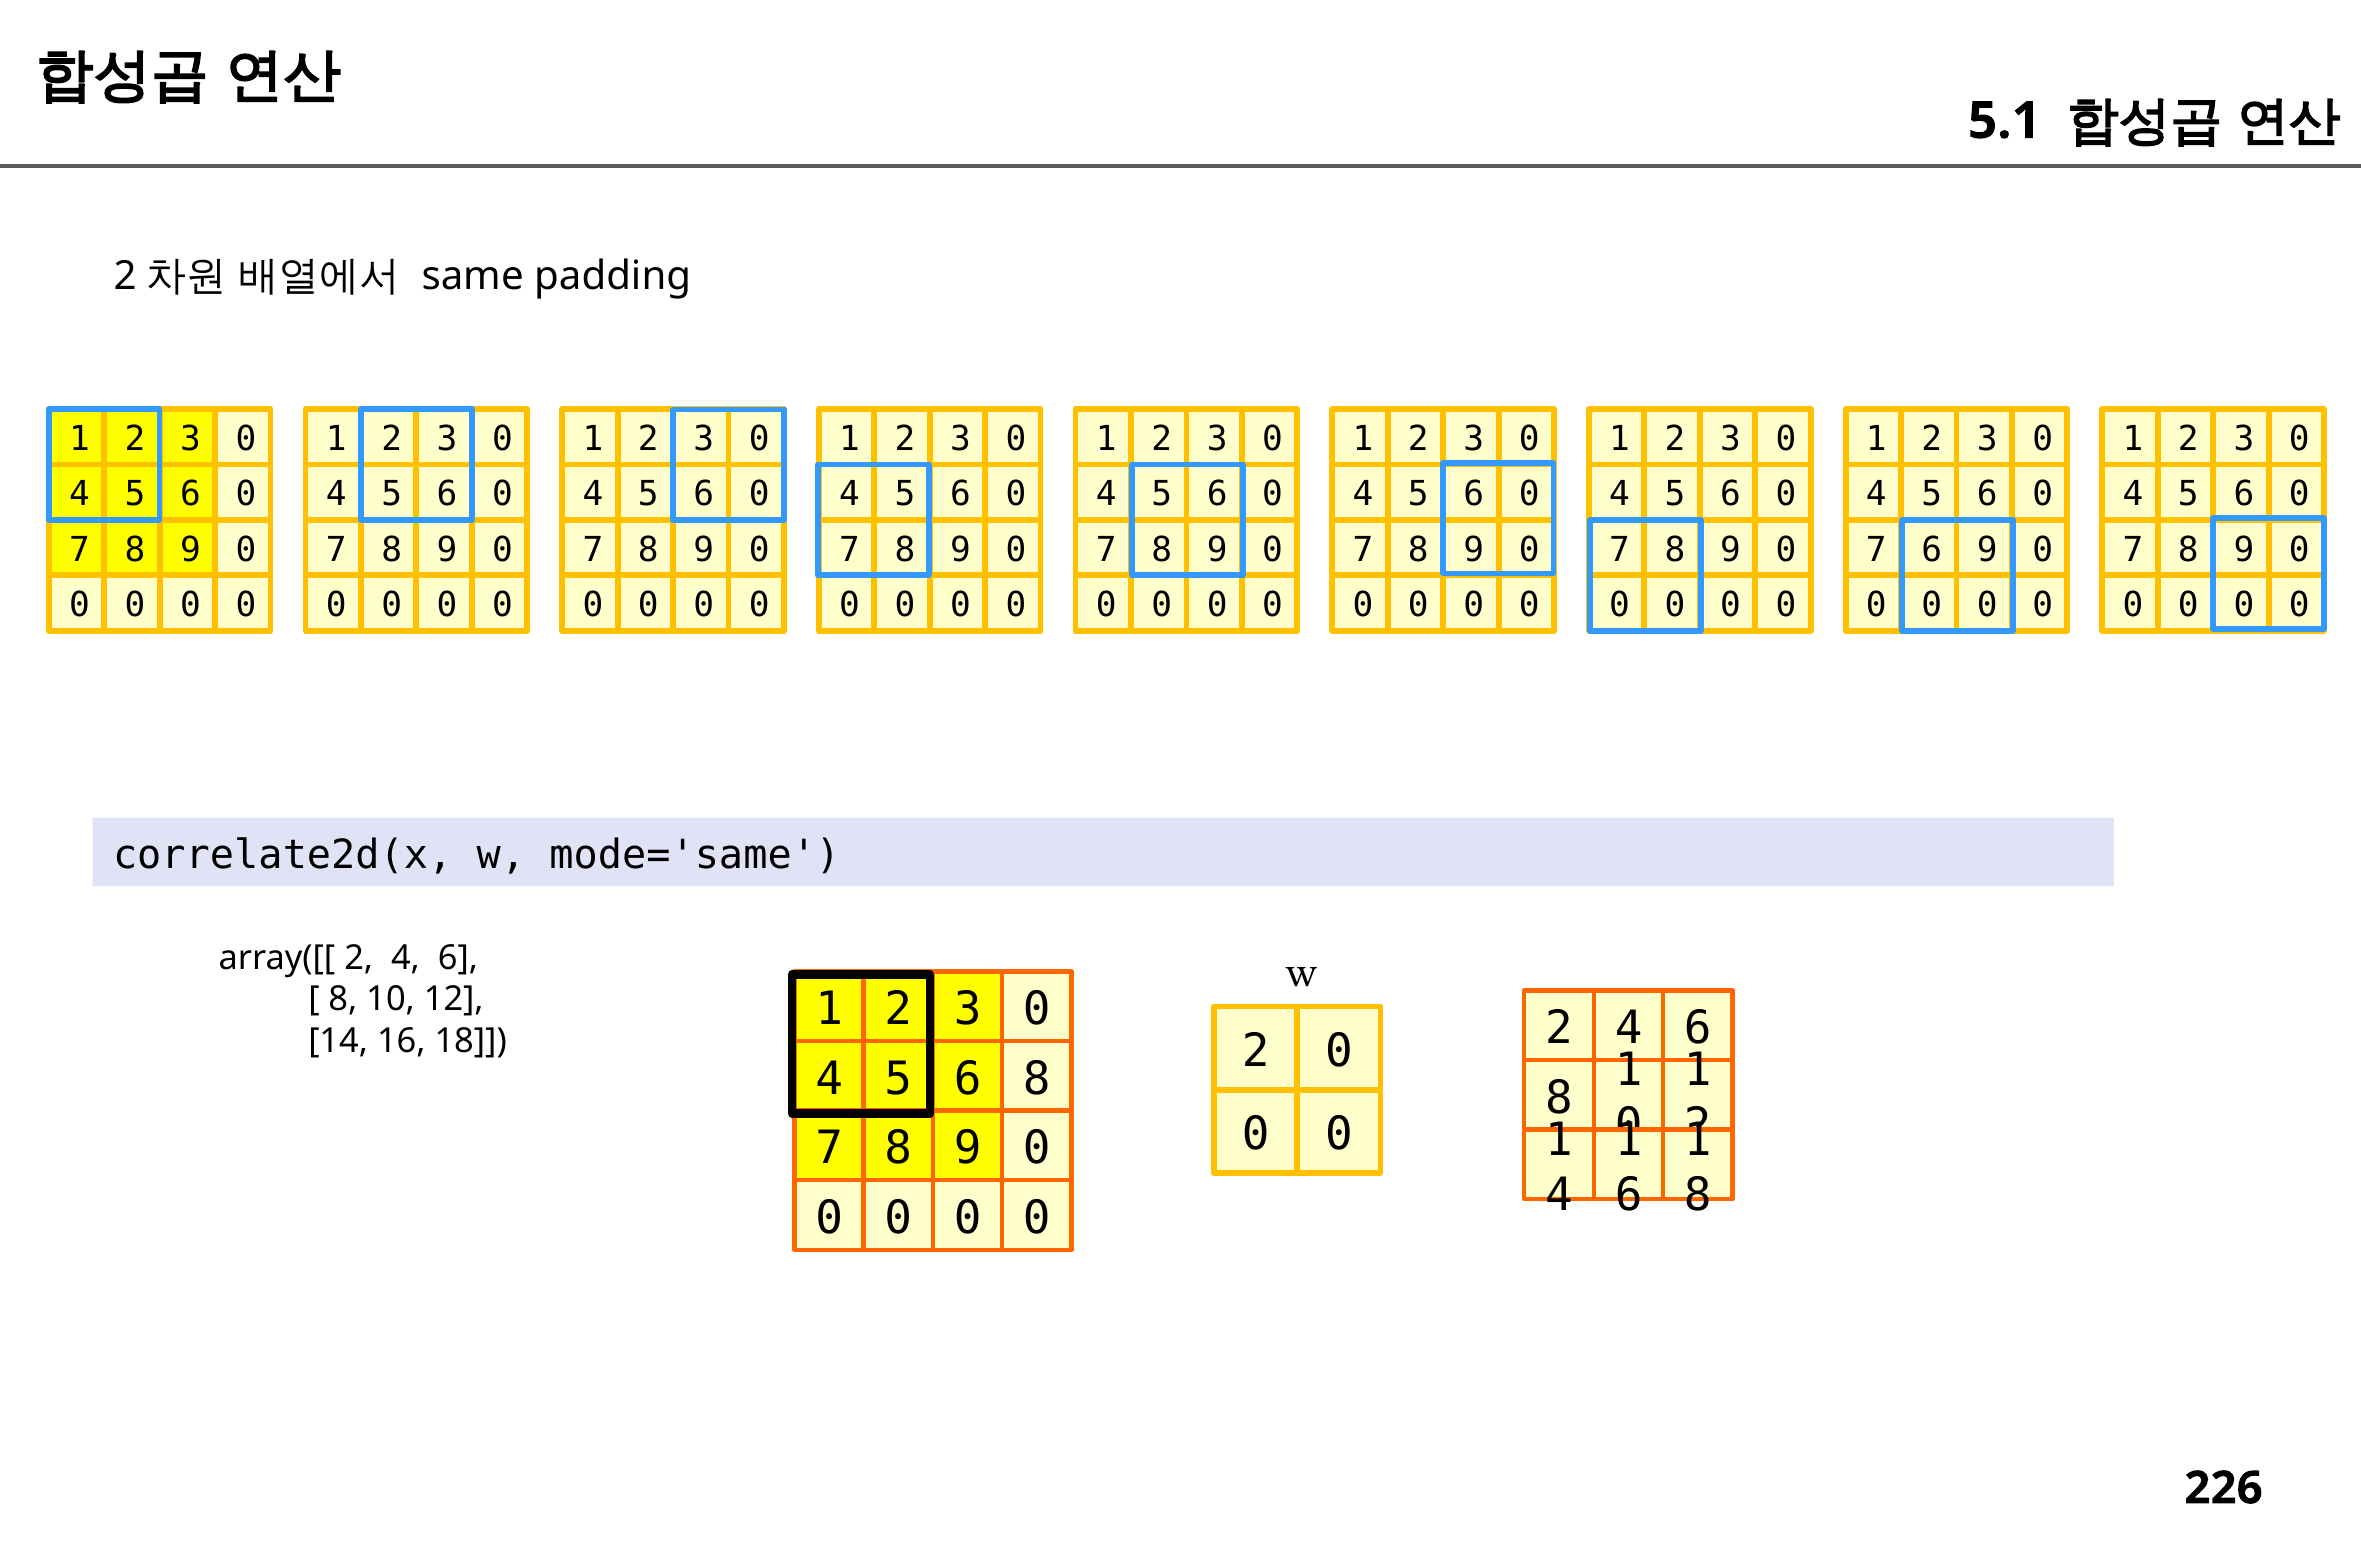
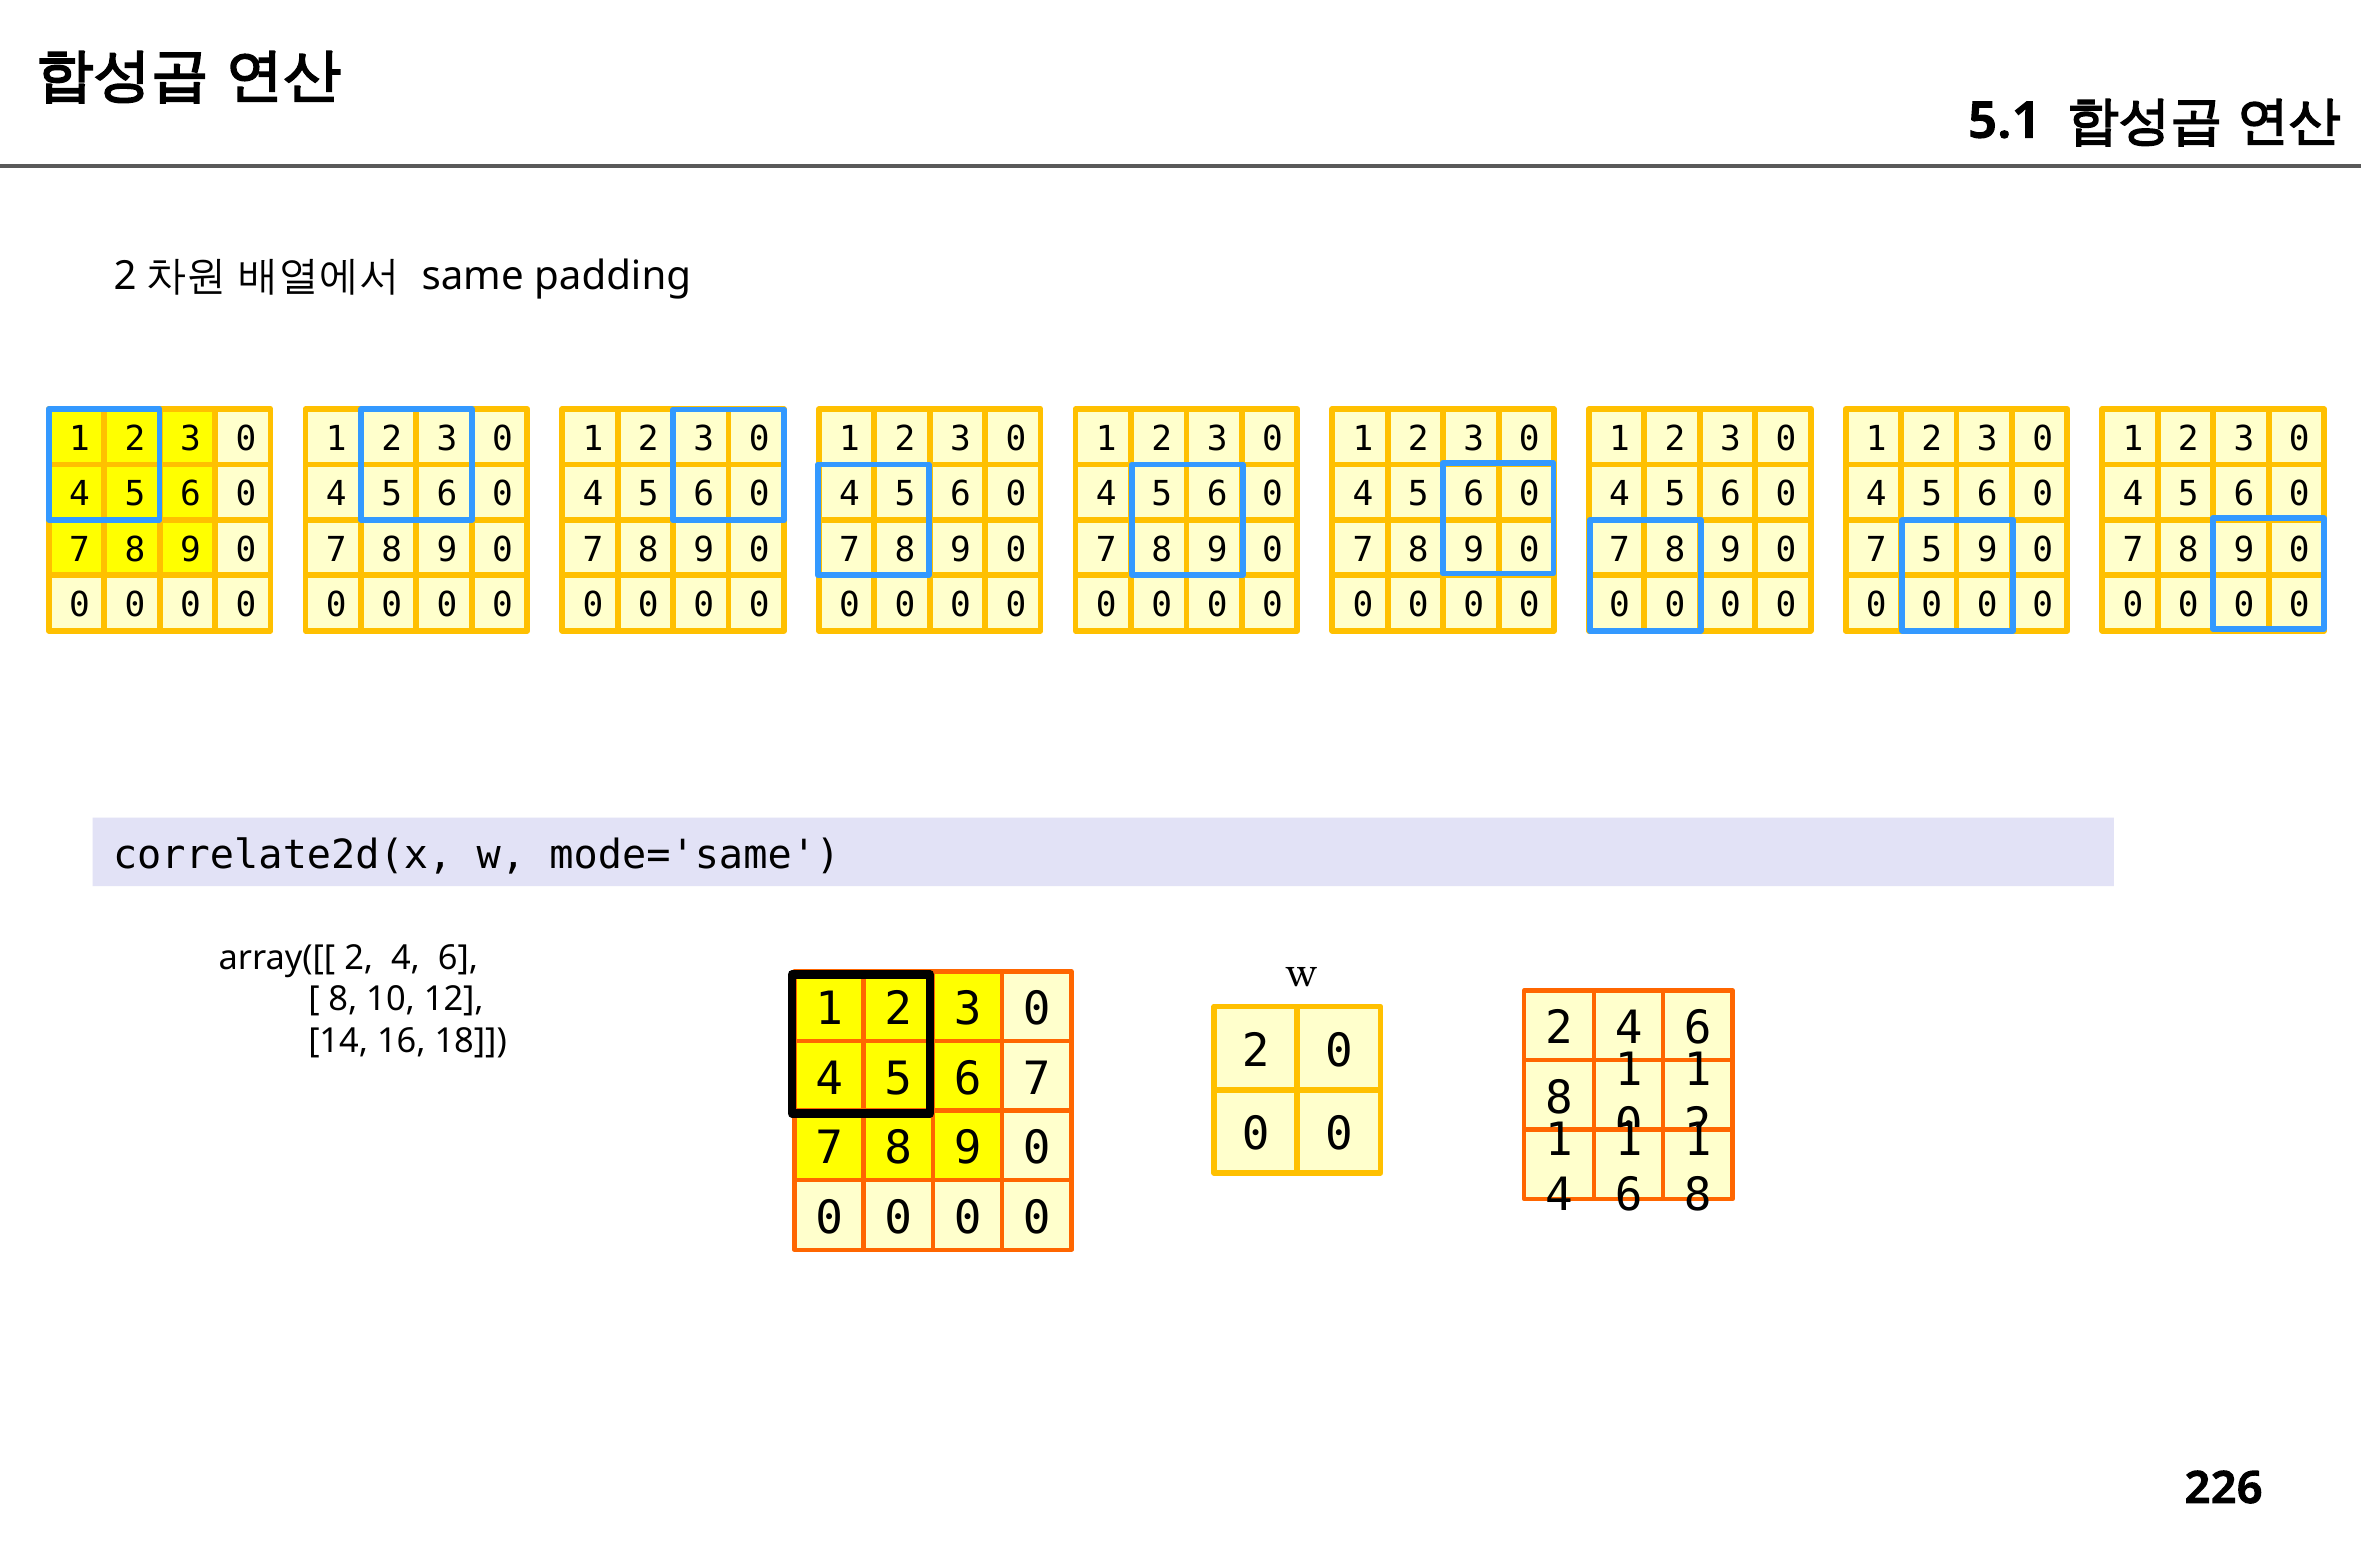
7 6: 6 -> 5 (1932, 550)
8: 8 -> 7 (1037, 1079)
